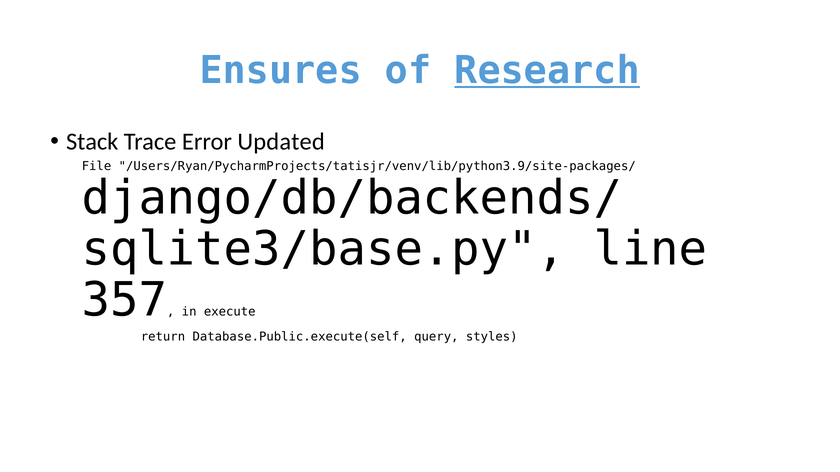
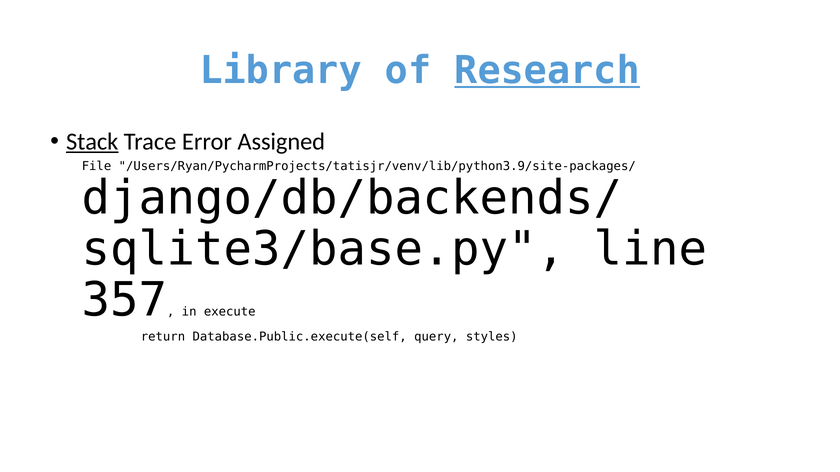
Ensures: Ensures -> Library (281, 71)
Stack underline: none -> present (92, 142)
Updated: Updated -> Assigned (281, 142)
